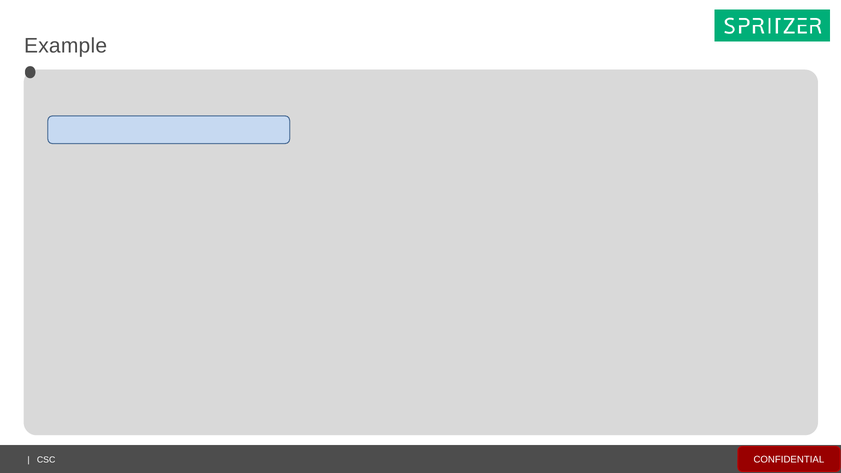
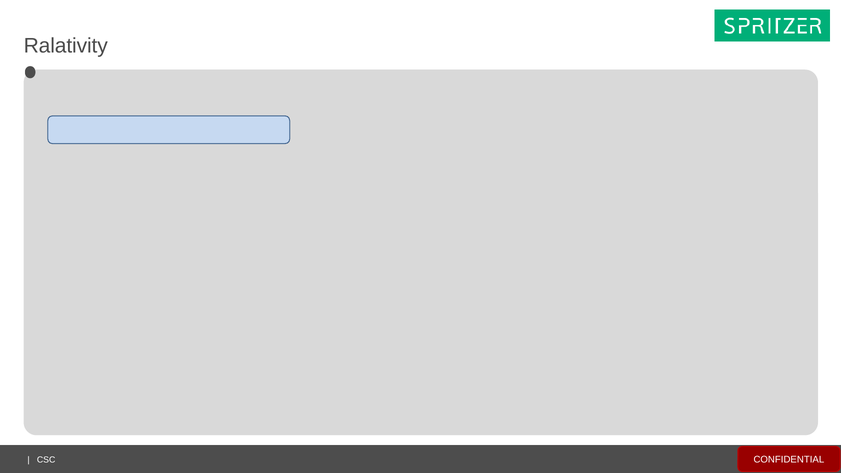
Example: Example -> Ralativity (66, 46)
